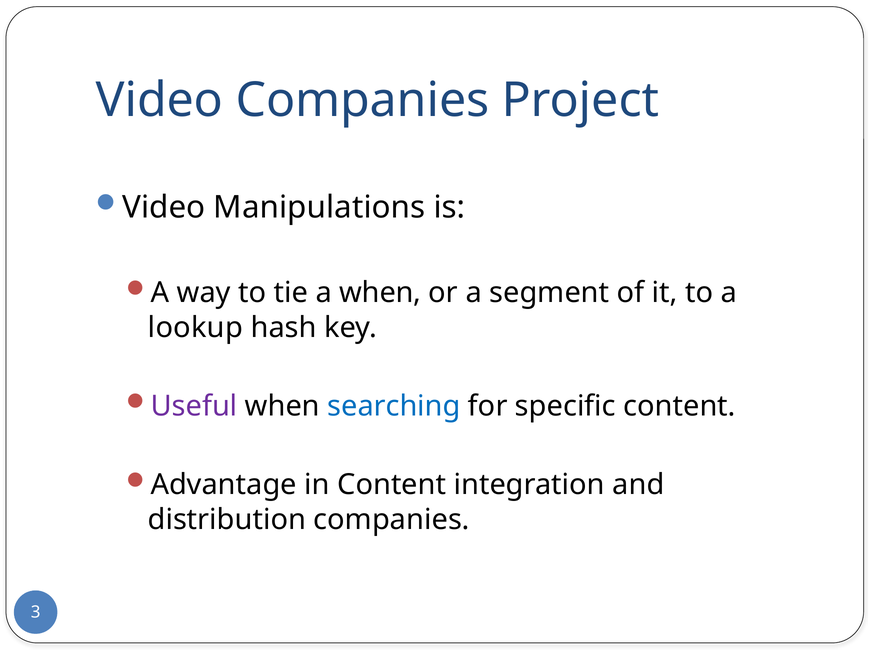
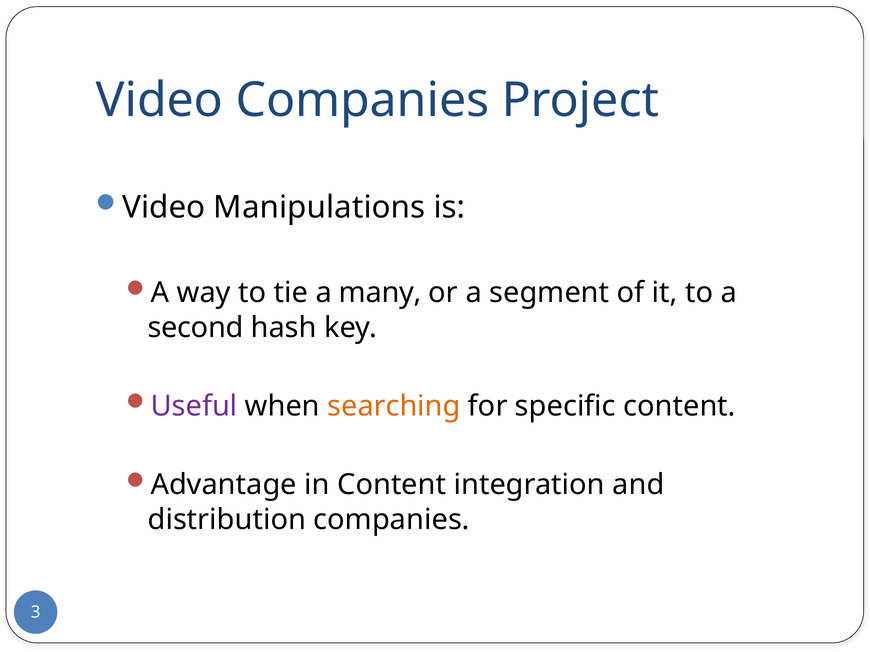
a when: when -> many (380, 293)
lookup: lookup -> second (196, 328)
searching colour: blue -> orange (394, 406)
